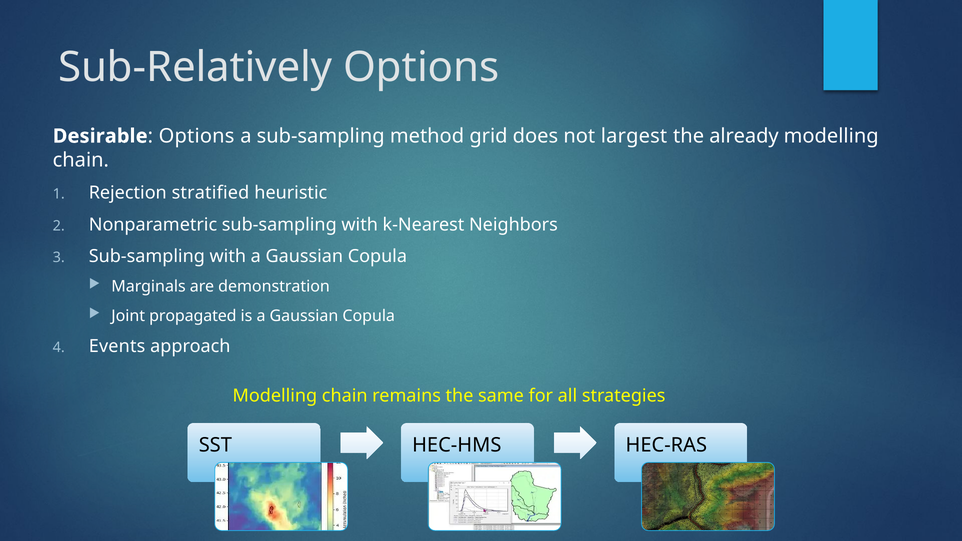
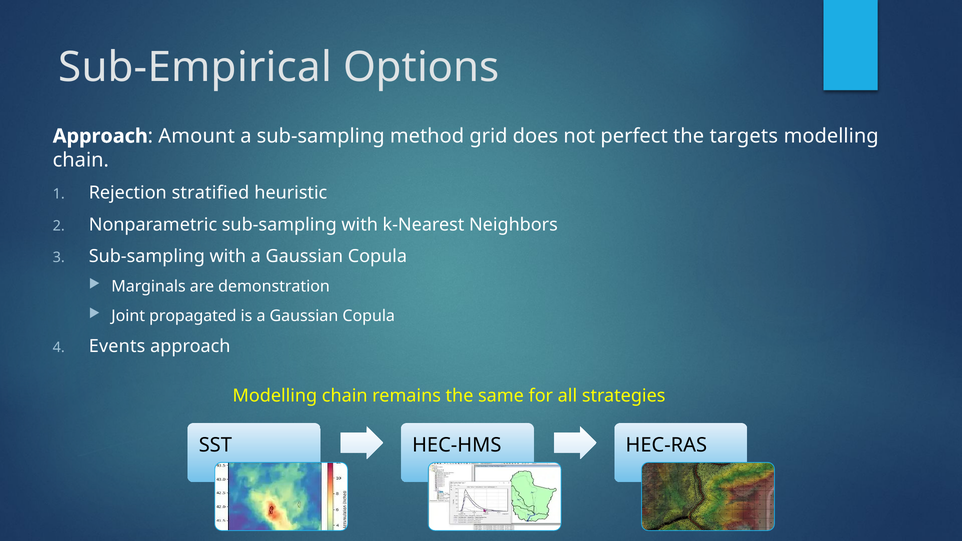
Sub-Relatively: Sub-Relatively -> Sub-Empirical (195, 68)
Desirable: Desirable -> Approach (100, 136)
Options: Options -> Amount (197, 136)
largest: largest -> perfect (634, 136)
already: already -> targets (744, 136)
